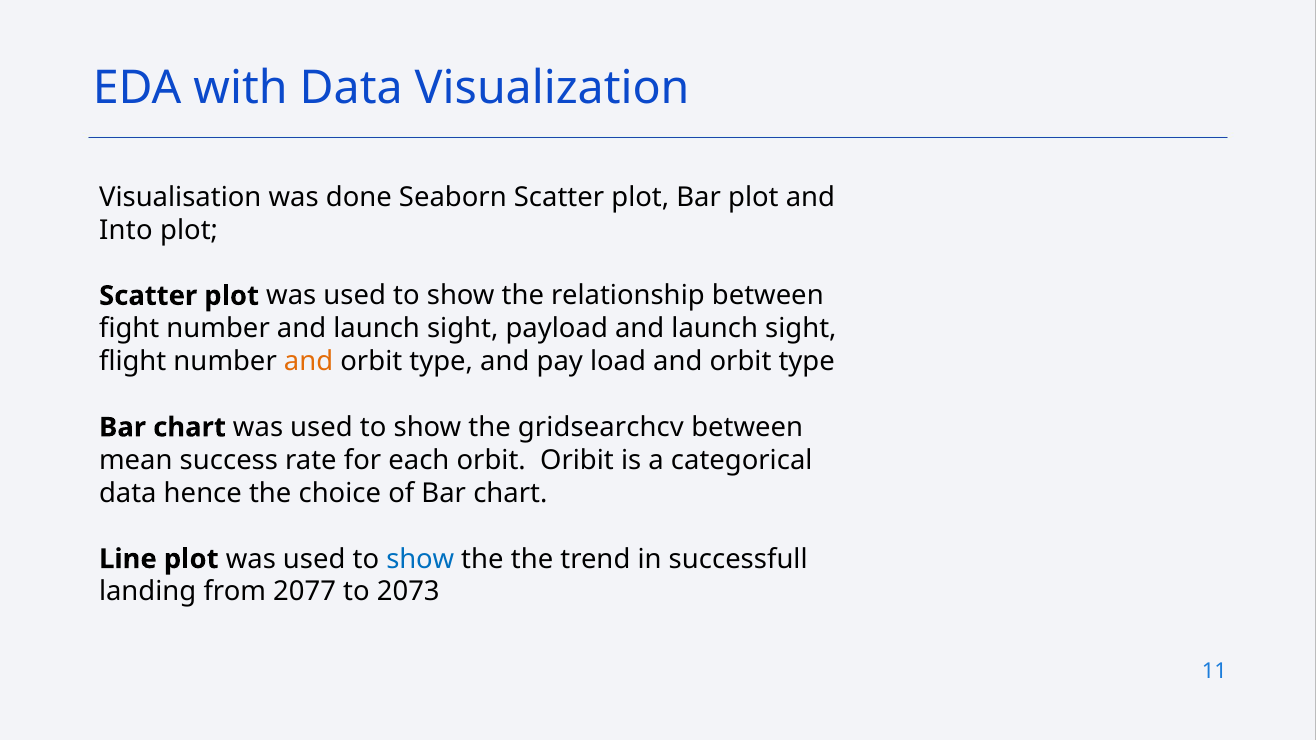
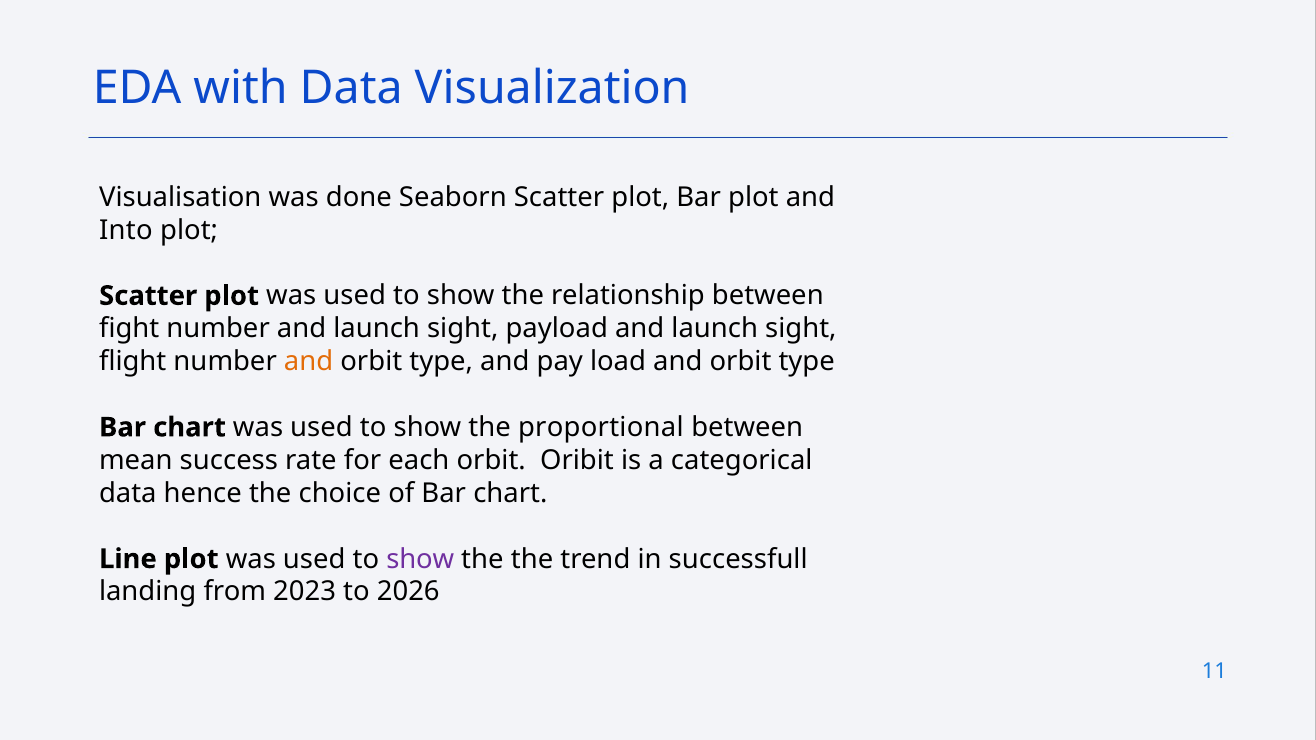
gridsearchcv: gridsearchcv -> proportional (601, 428)
show colour: blue -> purple (420, 559)
2077: 2077 -> 2023 (305, 592)
2073: 2073 -> 2026 (408, 592)
